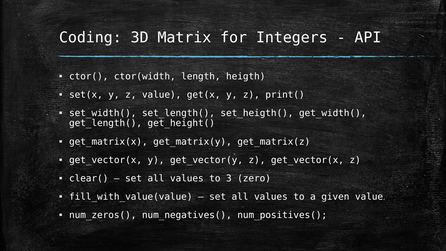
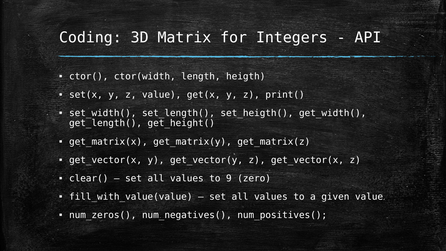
3: 3 -> 9 (229, 178)
